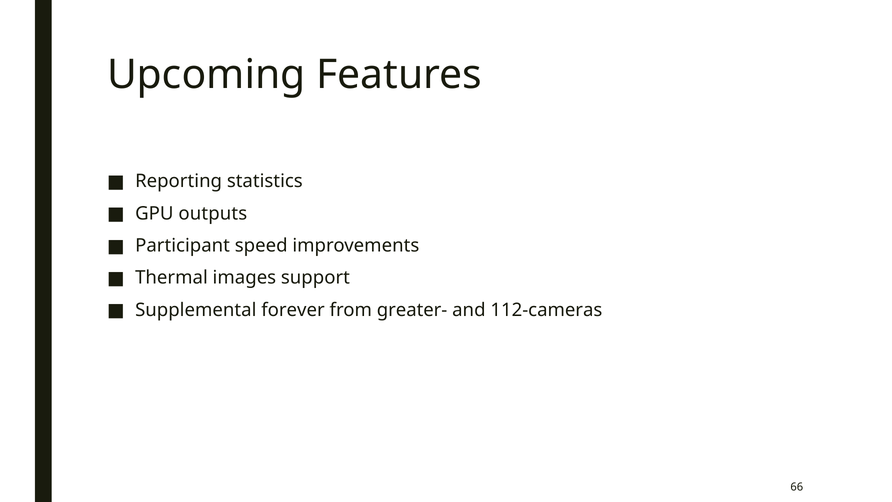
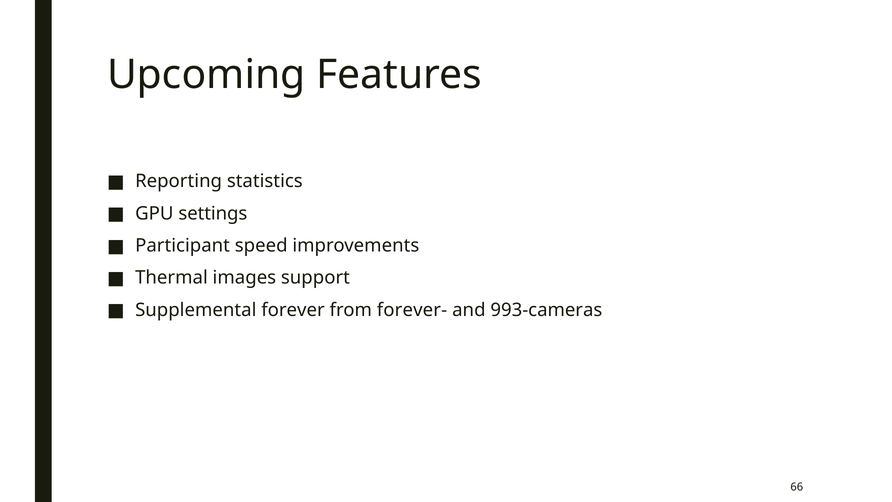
outputs: outputs -> settings (213, 213)
greater-: greater- -> forever- (412, 310)
112-cameras: 112-cameras -> 993-cameras (546, 310)
